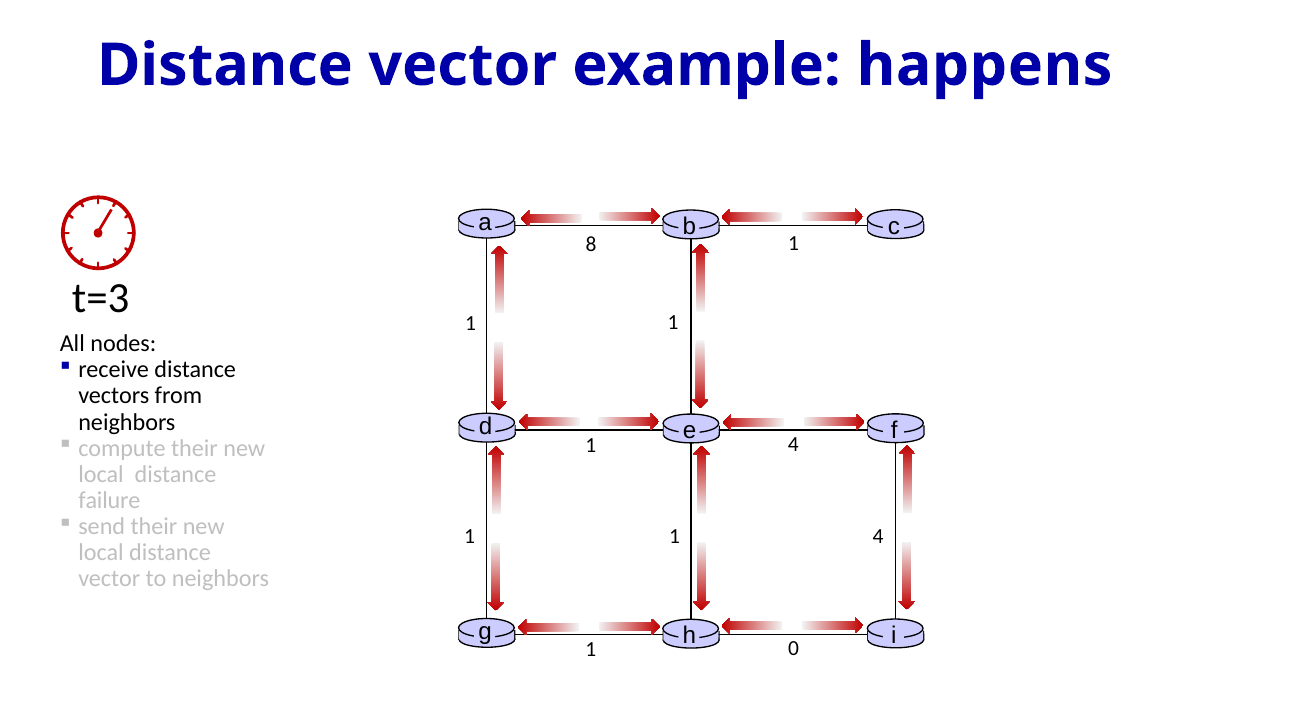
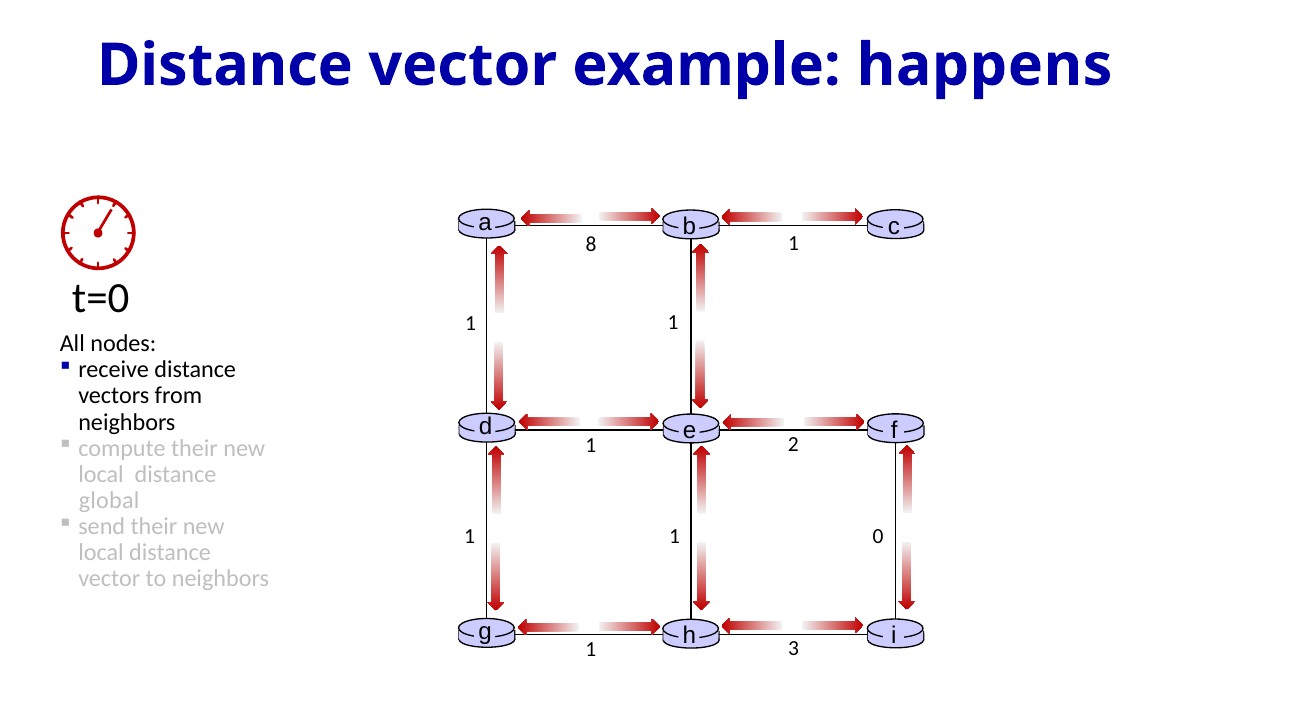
t=3: t=3 -> t=0 (101, 298)
4: 4 -> 2 (793, 445)
failure: failure -> global (109, 500)
1 1 4: 4 -> 0 (878, 537)
0: 0 -> 3 (793, 648)
